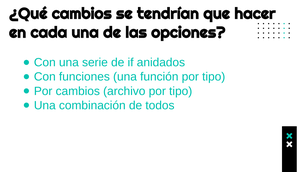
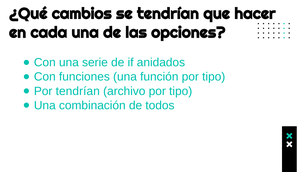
Por cambios: cambios -> tendrían (78, 91)
